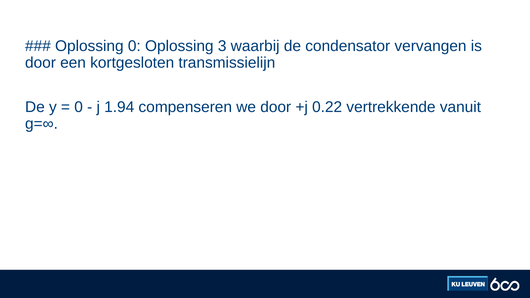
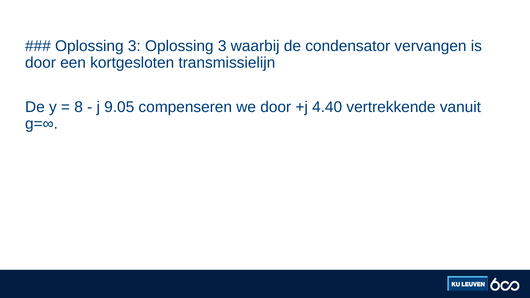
0: 0 -> 3 (134, 46)
0: 0 -> 8 (79, 107)
1.94: 1.94 -> 9.05 (119, 107)
0.22: 0.22 -> 4.40 (327, 107)
